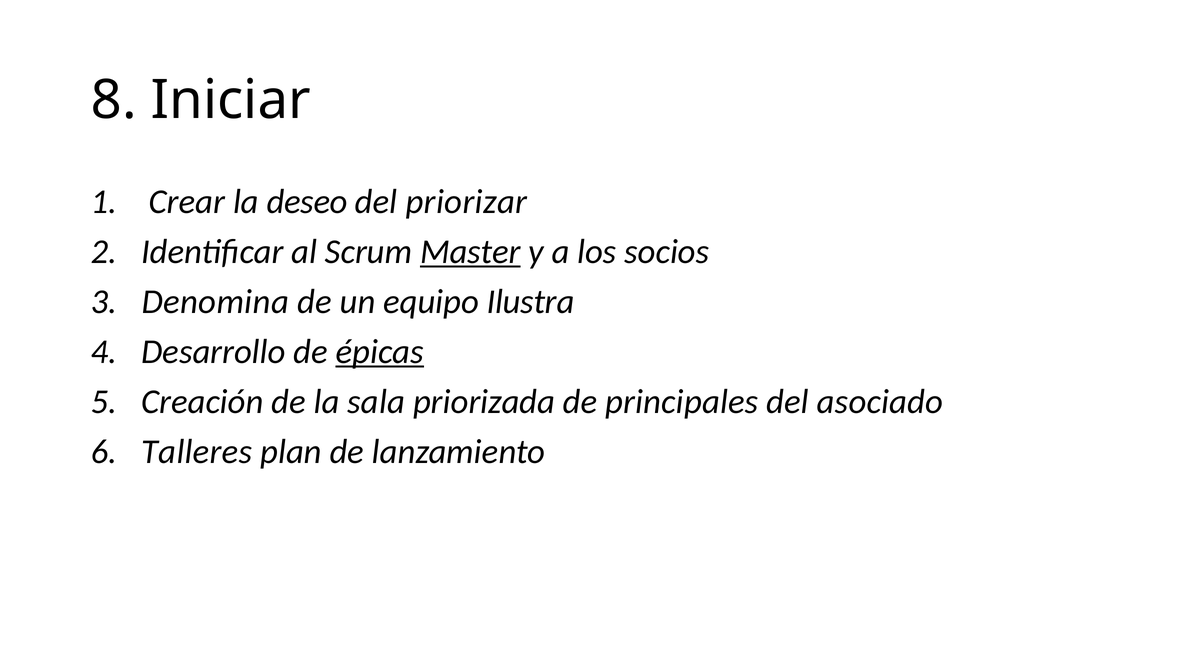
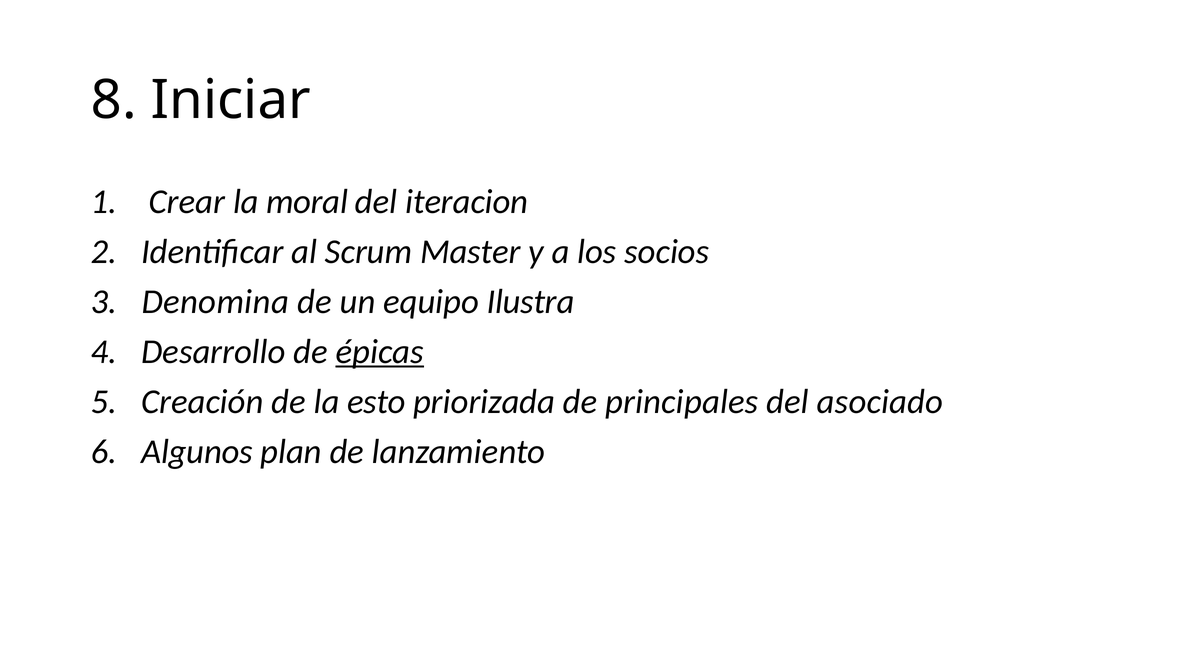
deseo: deseo -> moral (307, 202)
priorizar: priorizar -> iteracion (467, 202)
Master underline: present -> none (470, 252)
sala: sala -> esto (376, 401)
Talleres: Talleres -> Algunos (197, 451)
